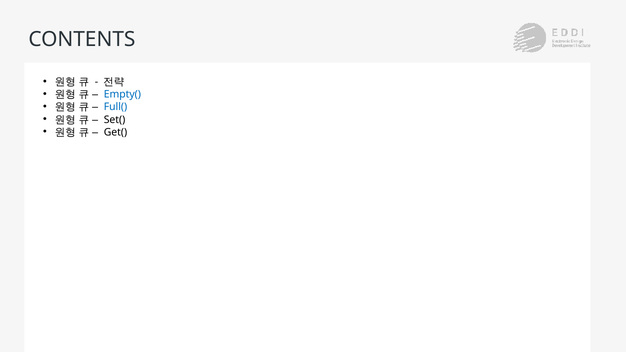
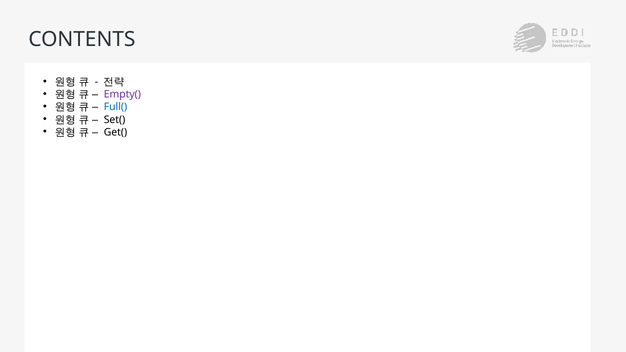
Empty( colour: blue -> purple (122, 95)
